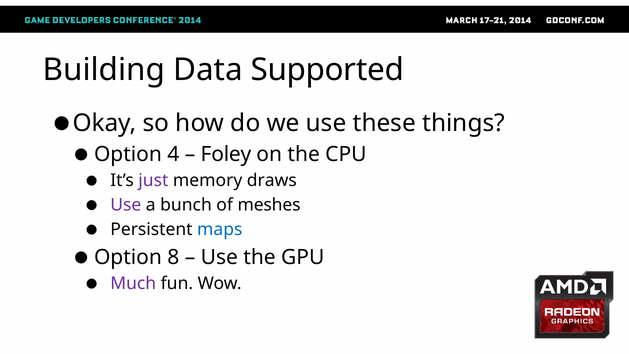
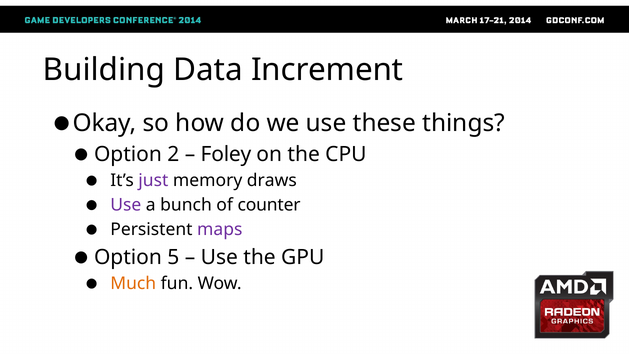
Supported: Supported -> Increment (327, 70)
4: 4 -> 2 (173, 154)
meshes: meshes -> counter (269, 205)
maps colour: blue -> purple (220, 229)
8: 8 -> 5 (173, 257)
Much colour: purple -> orange (133, 283)
